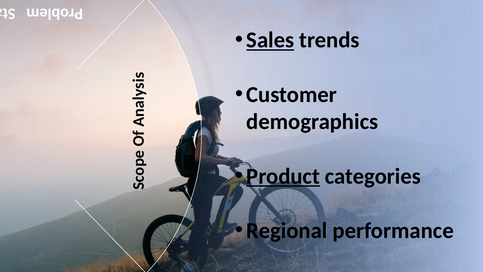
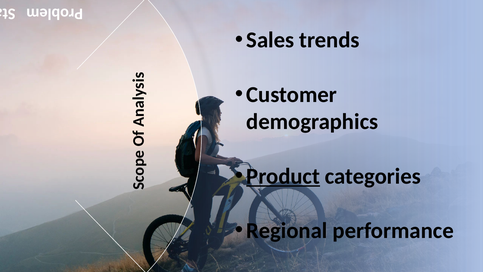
Sales underline: present -> none (270, 40)
